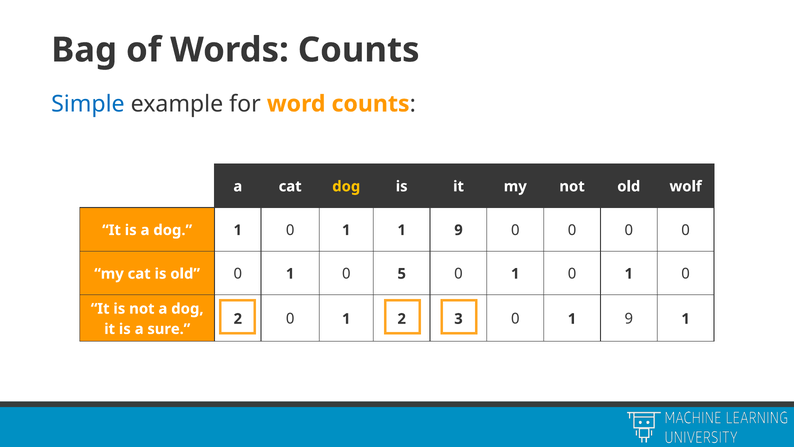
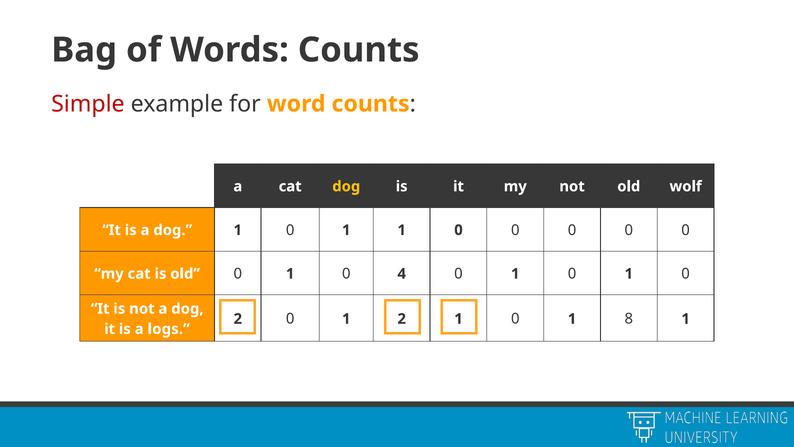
Simple colour: blue -> red (88, 104)
1 1 9: 9 -> 0 (458, 230)
5: 5 -> 4 (402, 274)
2 3: 3 -> 1 (458, 319)
0 1 9: 9 -> 8 (629, 319)
sure: sure -> logs (169, 329)
